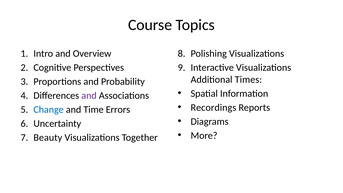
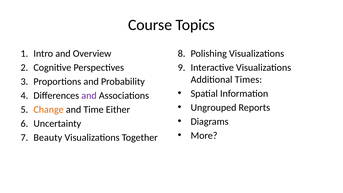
Recordings: Recordings -> Ungrouped (214, 107)
Change colour: blue -> orange (49, 109)
Errors: Errors -> Either (118, 109)
